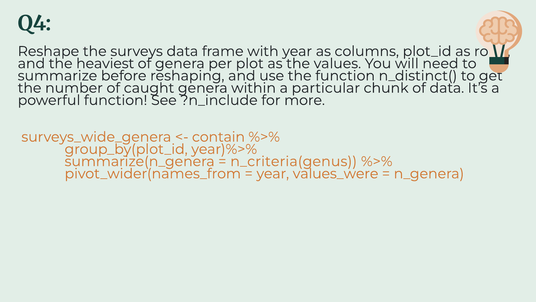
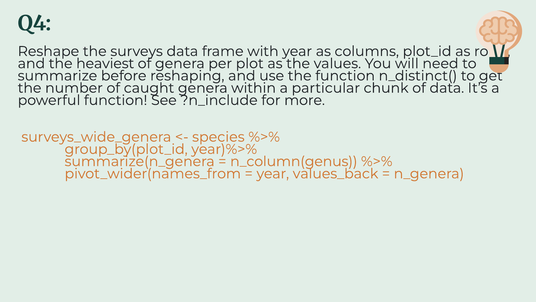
contain: contain -> species (218, 137)
n_criteria(genus: n_criteria(genus -> n_column(genus (294, 161)
values_were: values_were -> values_back (336, 173)
